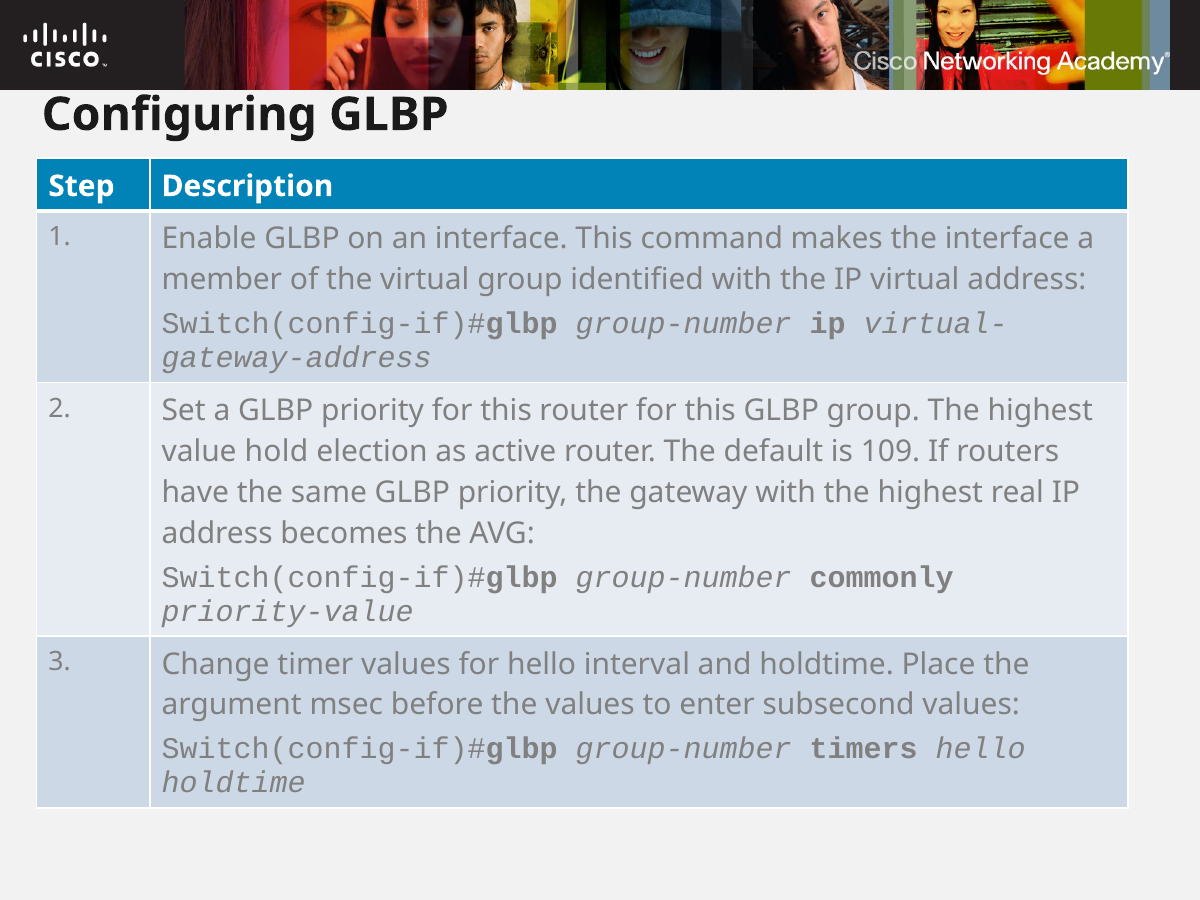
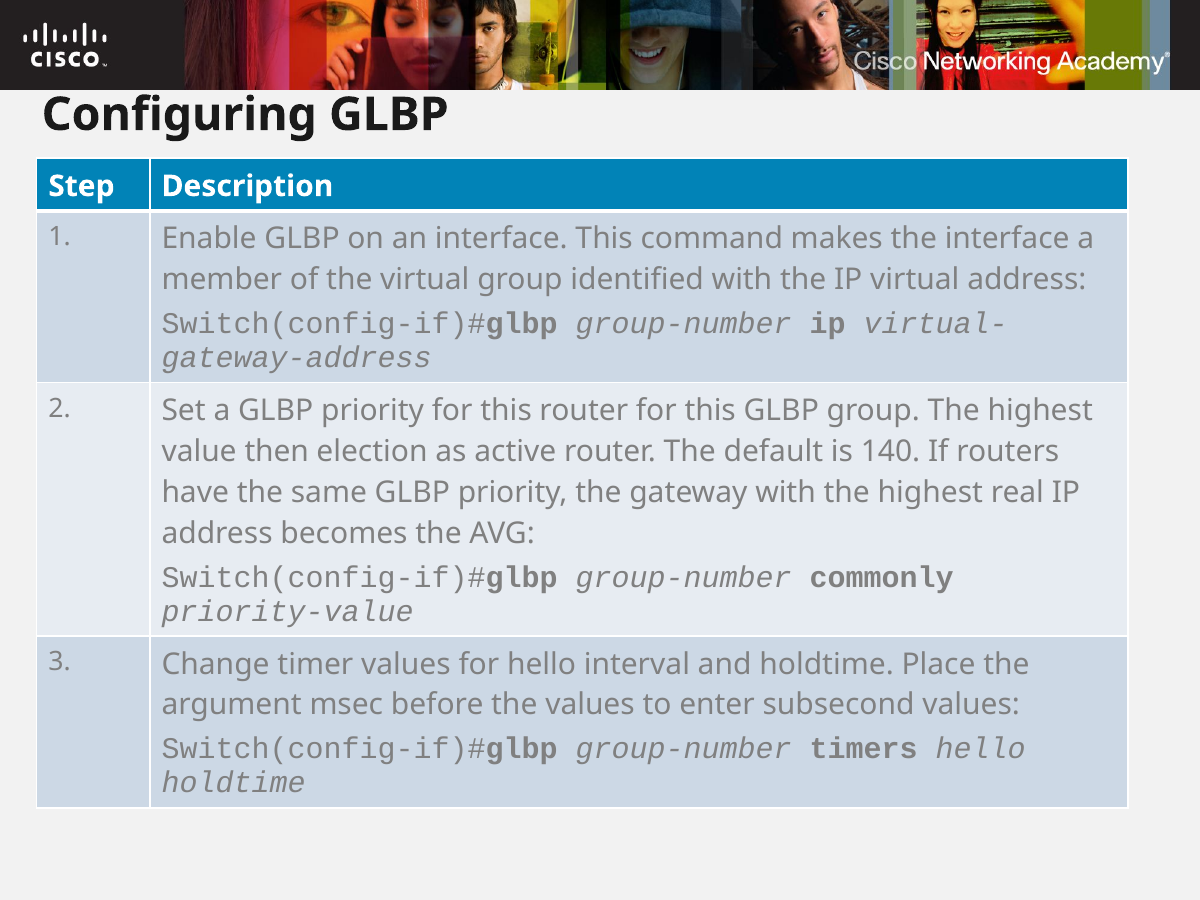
hold: hold -> then (277, 452)
109: 109 -> 140 (891, 452)
